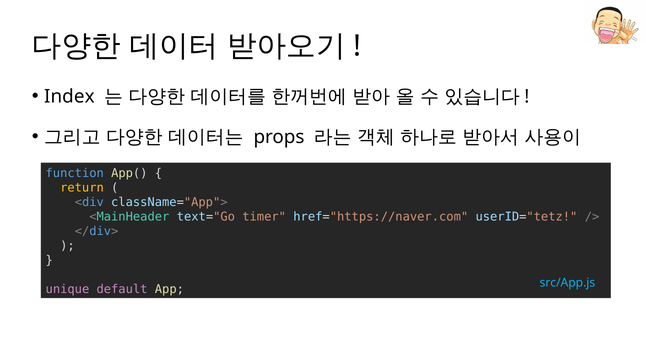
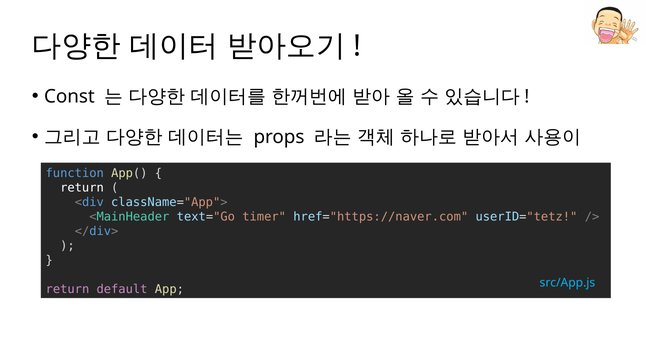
Index: Index -> Const (69, 97)
return colour: yellow -> white (82, 188)
unique: unique -> return (67, 290)
